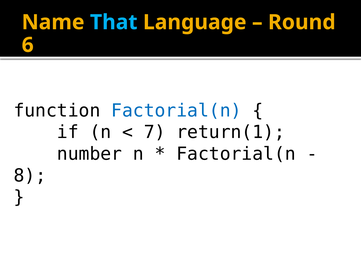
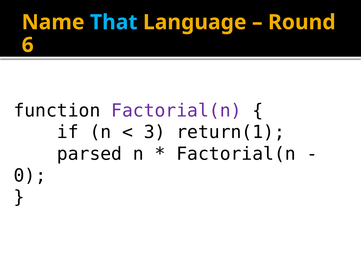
Factorial(n colour: blue -> purple (176, 110)
7: 7 -> 3 (155, 132)
number: number -> parsed (90, 154)
8: 8 -> 0 (30, 175)
